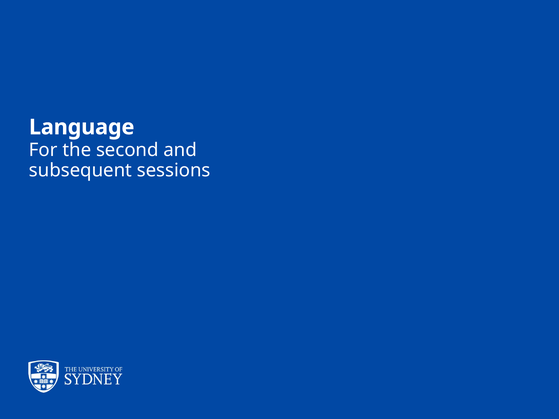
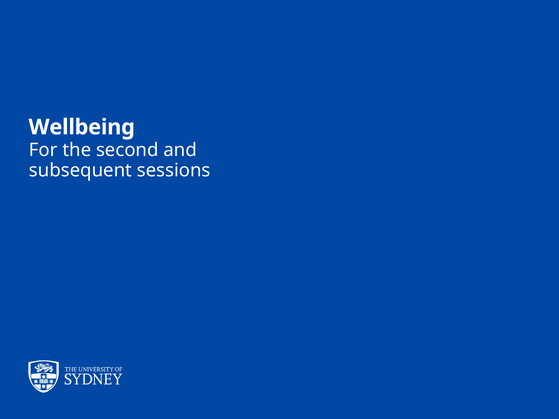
Language: Language -> Wellbeing (82, 127)
